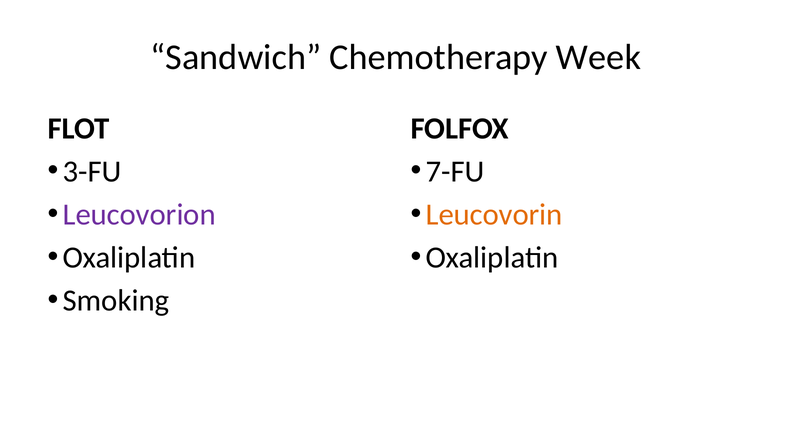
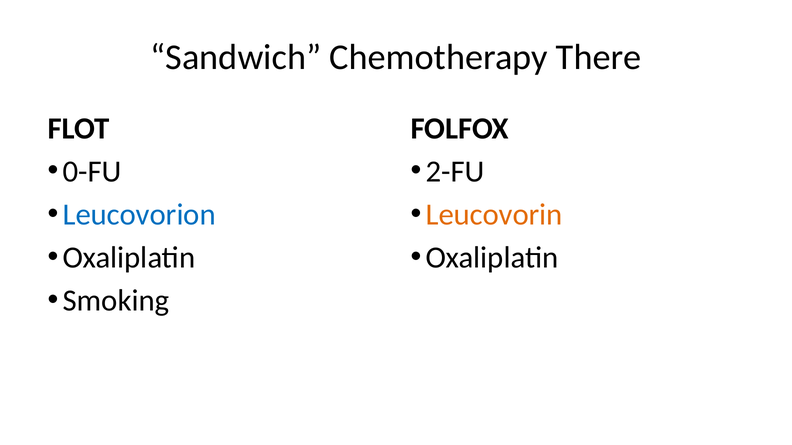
Week: Week -> There (599, 57)
3-FU: 3-FU -> 0-FU (92, 172)
7-FU: 7-FU -> 2-FU (455, 172)
Leucovorion colour: purple -> blue (139, 215)
